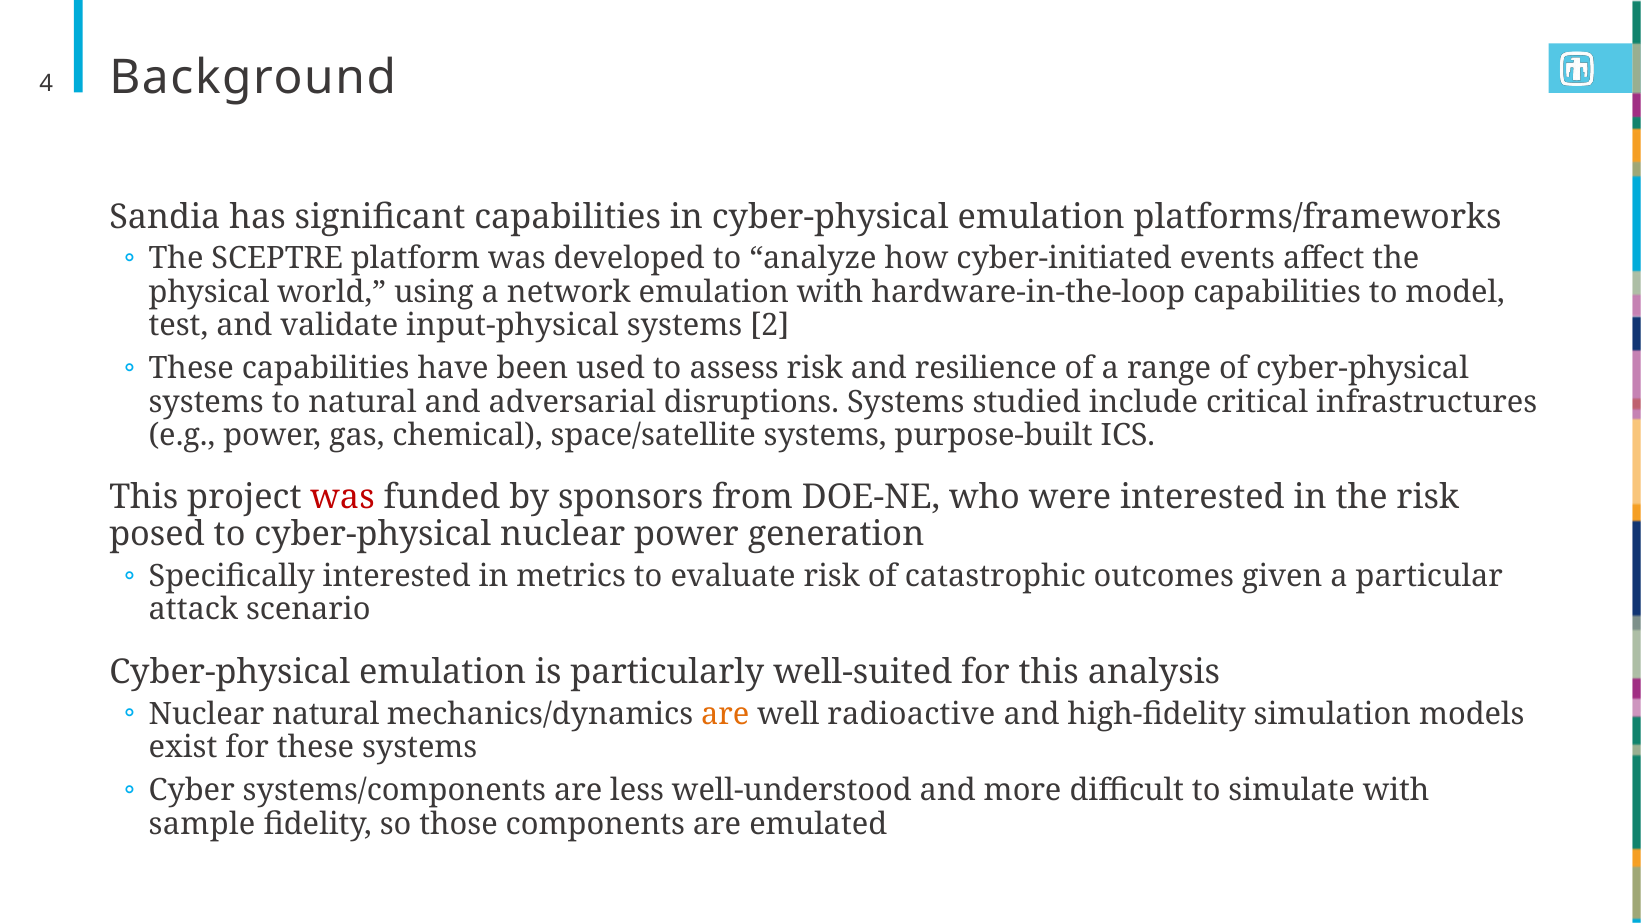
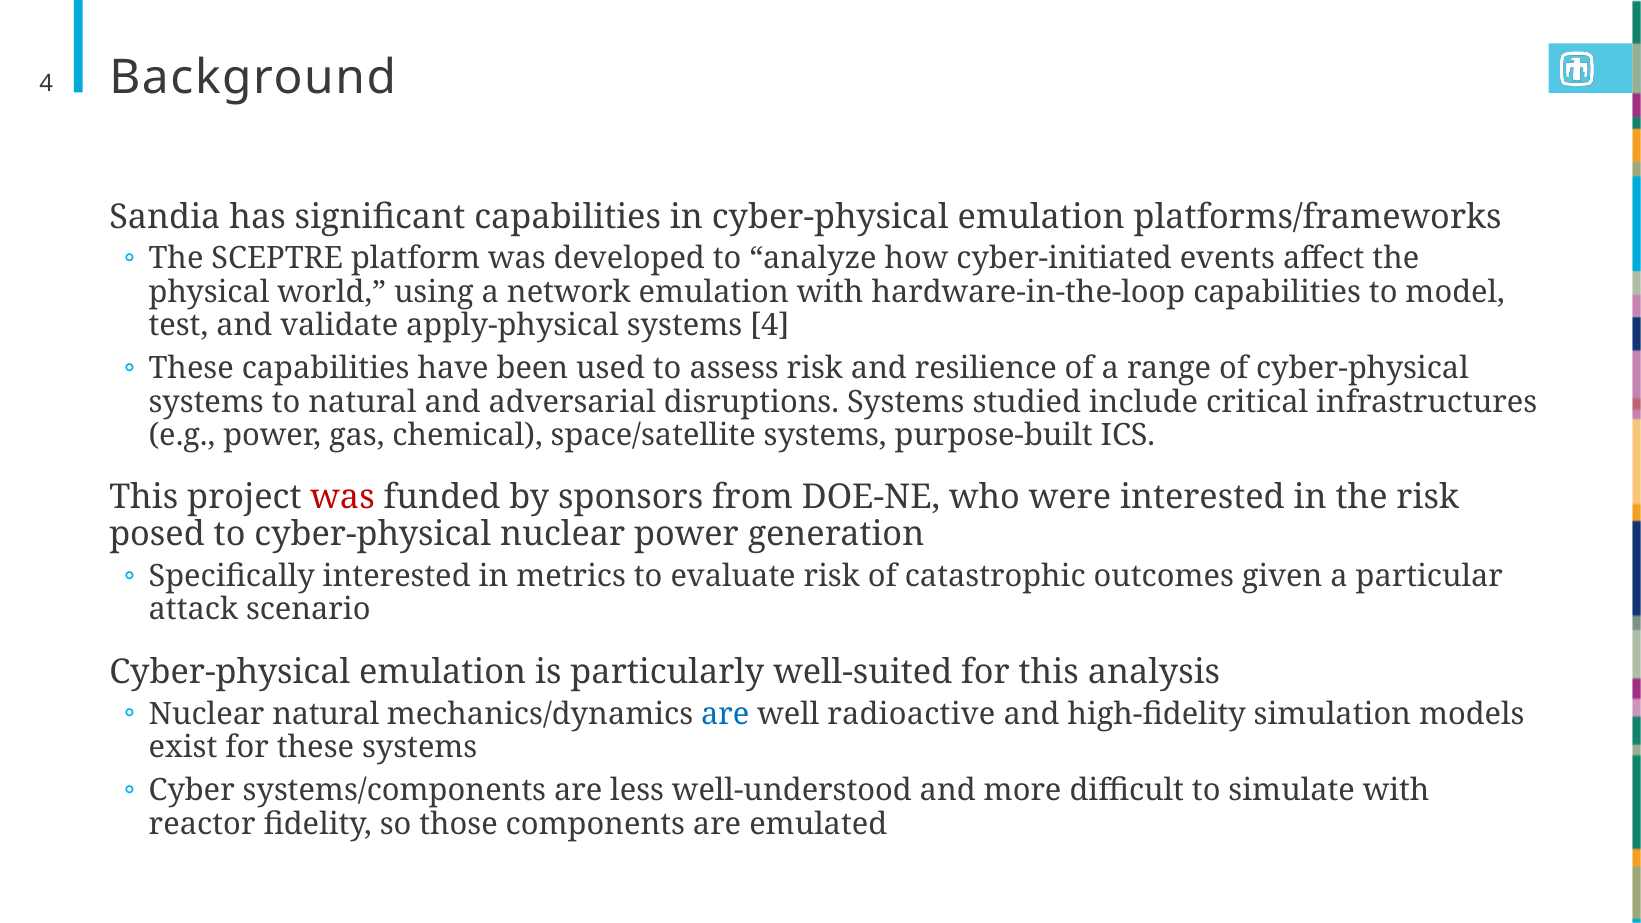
input-physical: input-physical -> apply-physical (513, 325)
systems 2: 2 -> 4 (770, 325)
are colour: orange -> blue (725, 714)
sample: sample -> reactor (202, 824)
